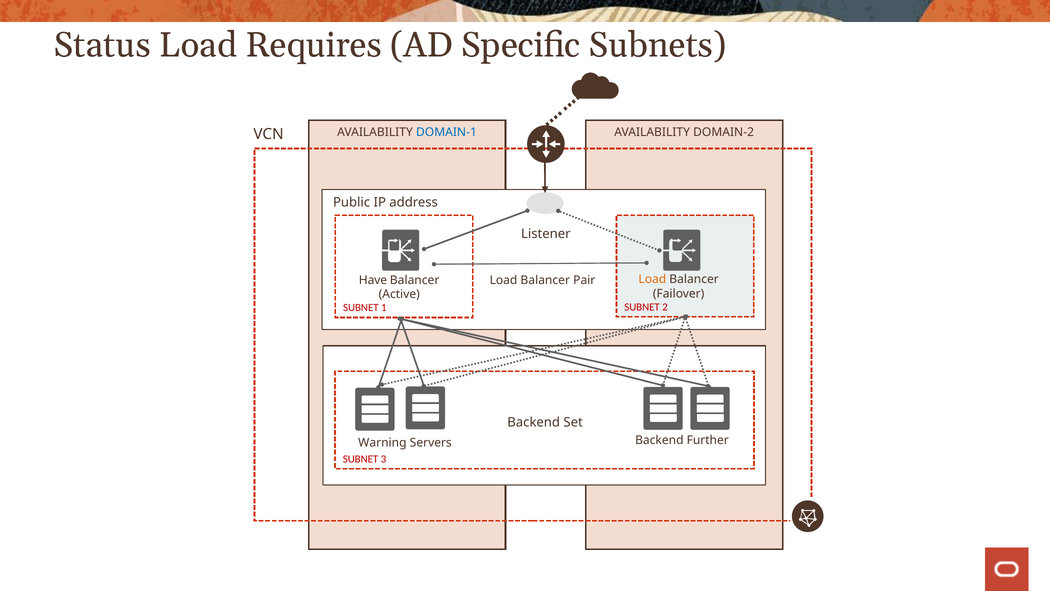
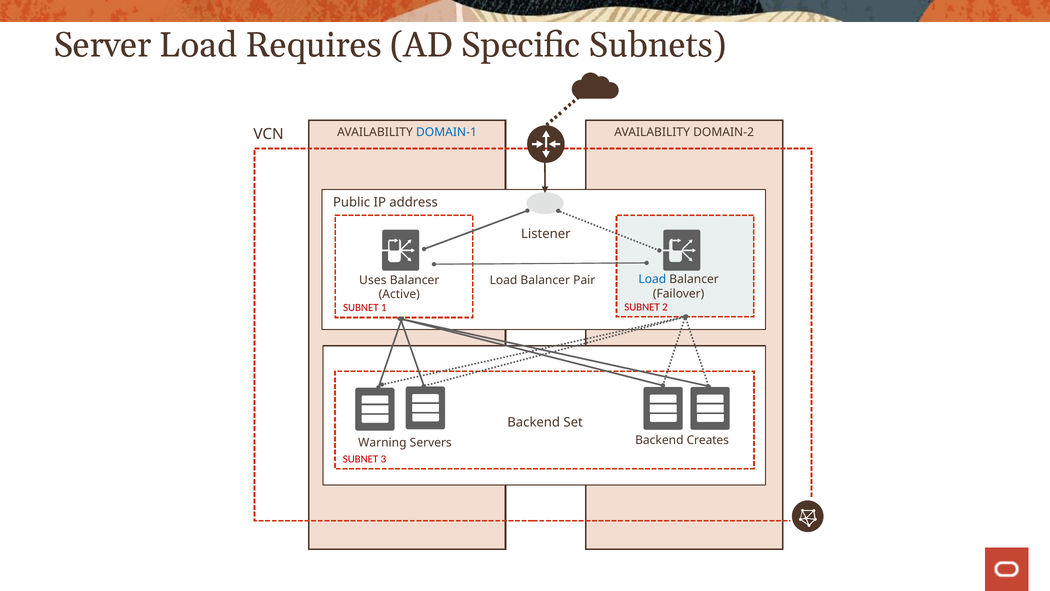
Status: Status -> Server (103, 45)
Load colour: orange -> blue (652, 279)
Have: Have -> Uses (373, 280)
Further: Further -> Creates (708, 440)
